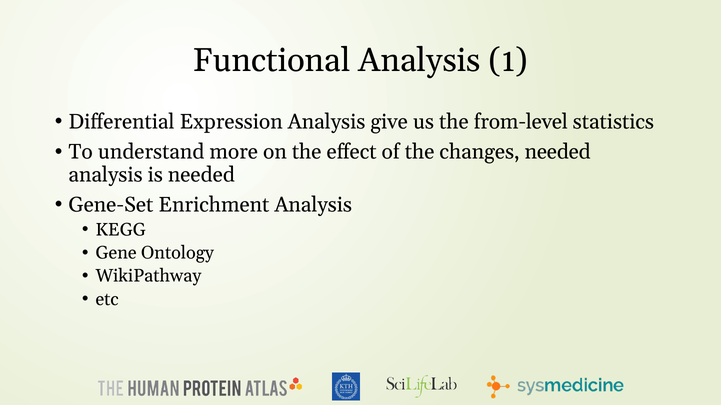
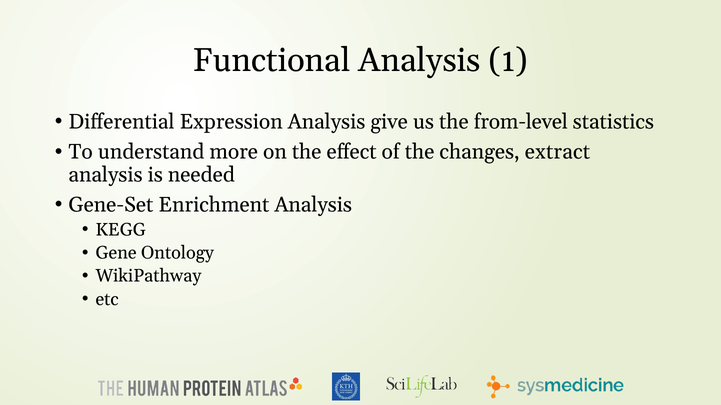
changes needed: needed -> extract (557, 152)
